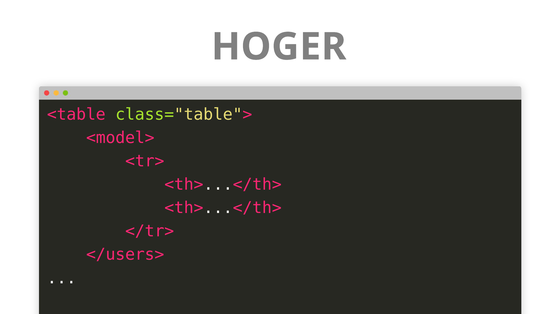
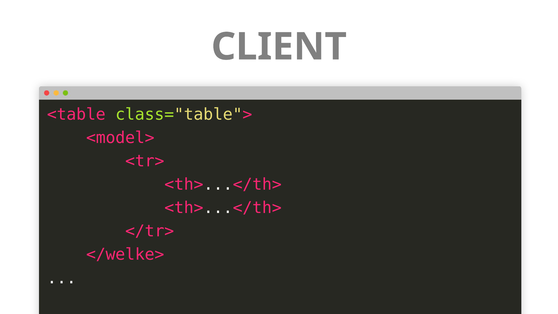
HOGER: HOGER -> CLIENT (279, 47)
</users>: </users> -> </welke> (125, 255)
